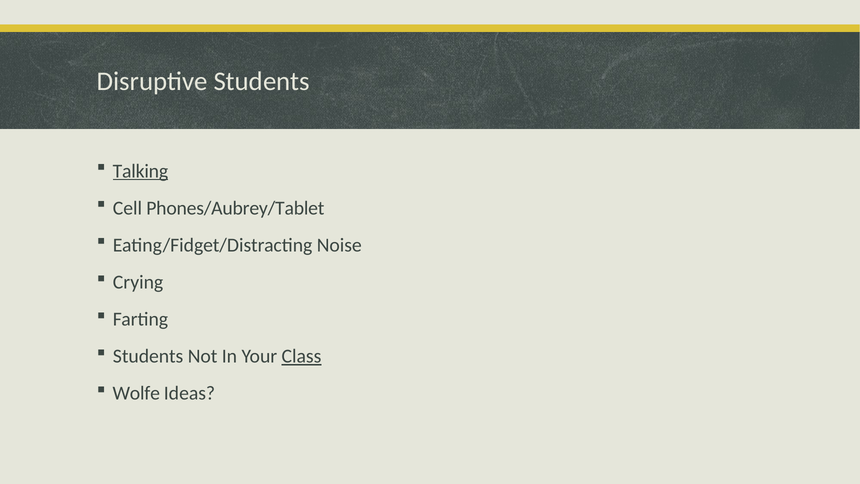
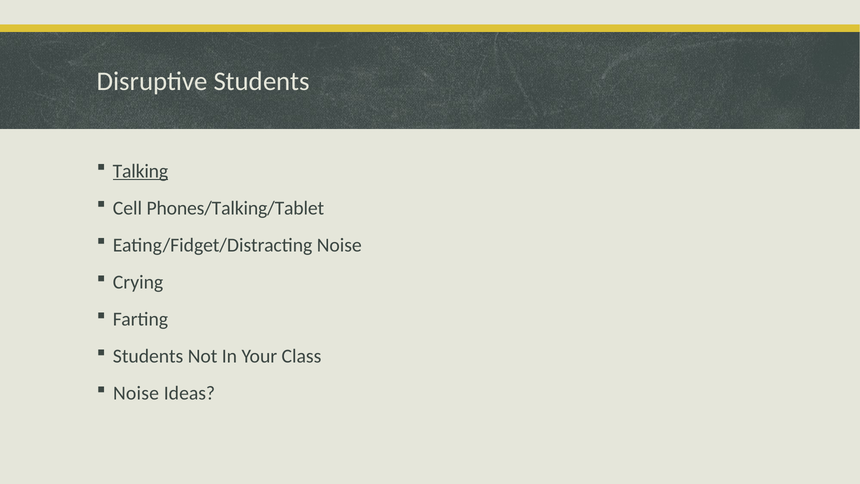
Phones/Aubrey/Tablet: Phones/Aubrey/Tablet -> Phones/Talking/Tablet (235, 208)
Class underline: present -> none (301, 356)
Wolfe: Wolfe -> Noise (136, 393)
